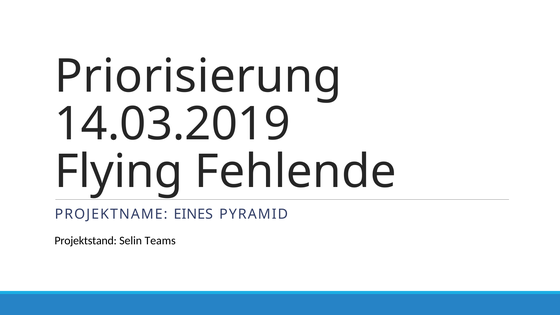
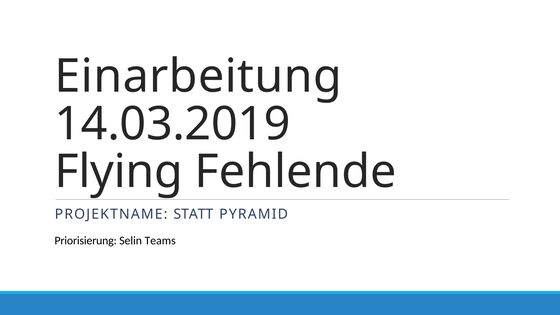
Priorisierung: Priorisierung -> Einarbeitung (198, 76)
EINES: EINES -> STATT (193, 214)
Projektstand: Projektstand -> Priorisierung (86, 241)
